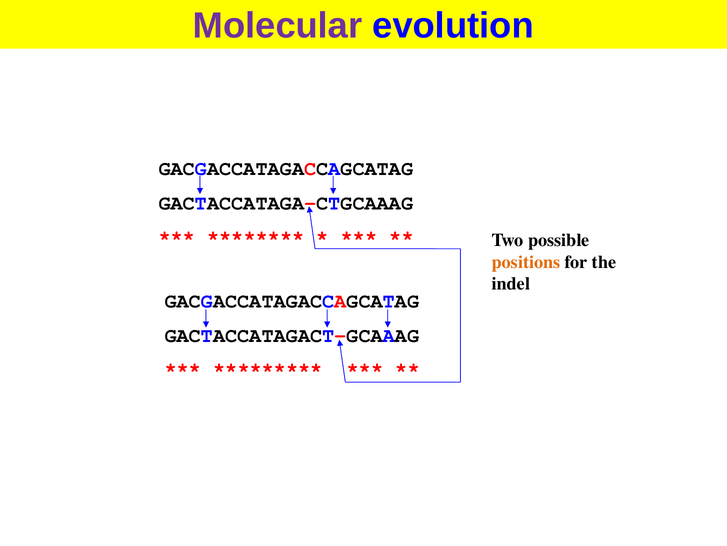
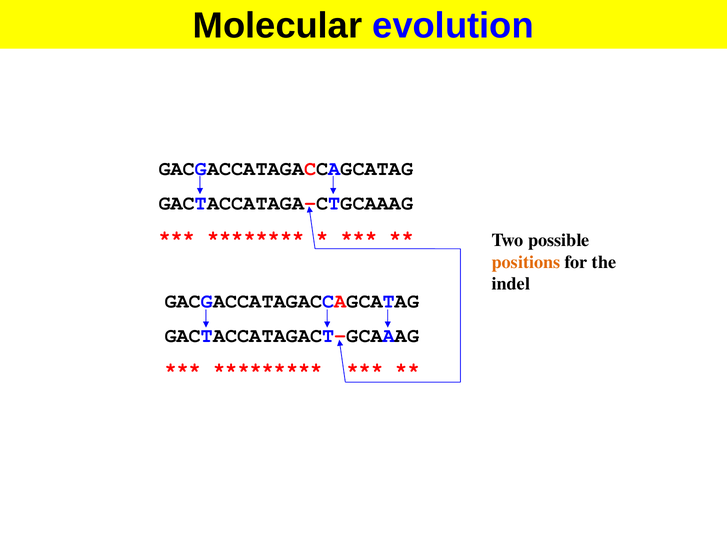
Molecular colour: purple -> black (278, 26)
